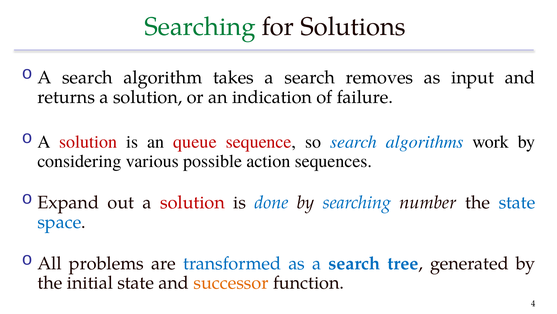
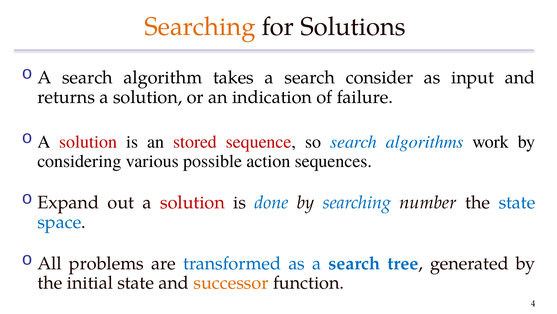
Searching colour: green -> orange (200, 27)
removes: removes -> consider (380, 77)
queue: queue -> stored (195, 141)
